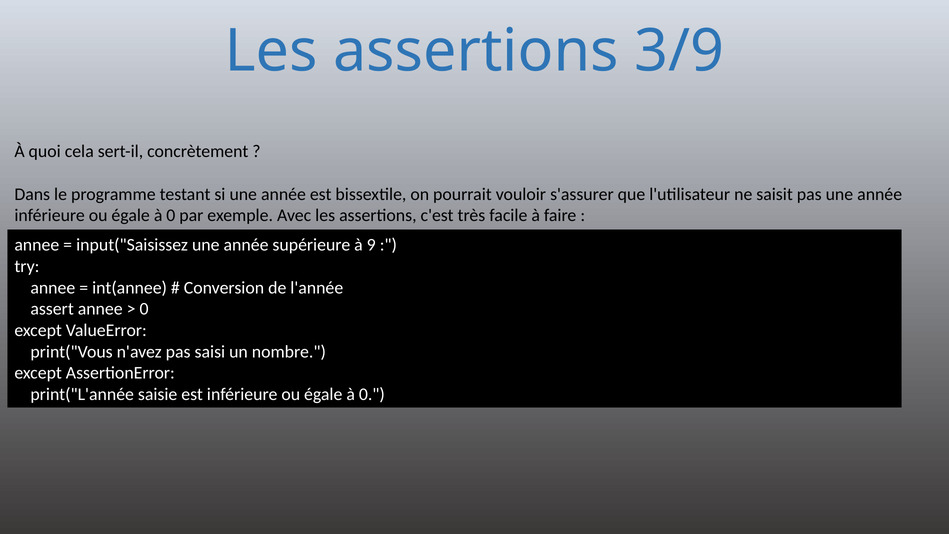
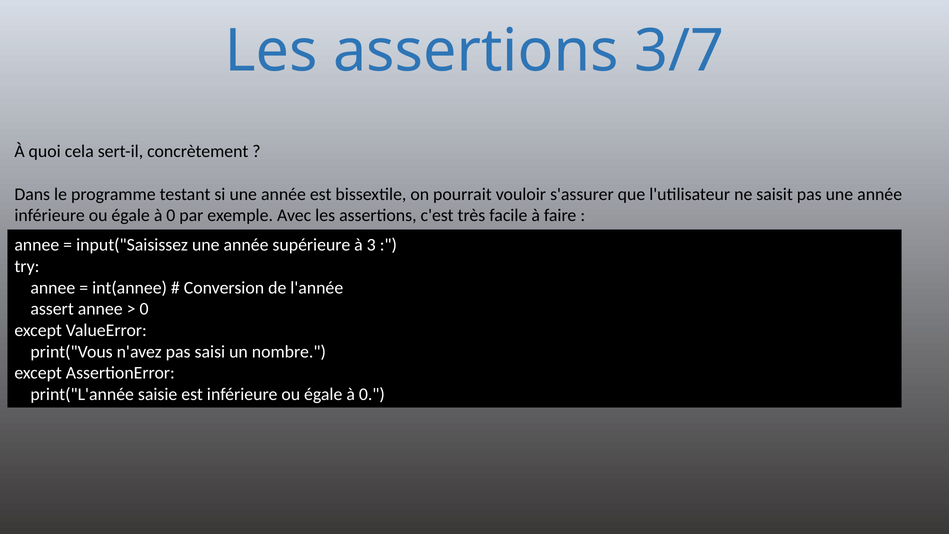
3/9: 3/9 -> 3/7 (679, 51)
9: 9 -> 3 (371, 245)
